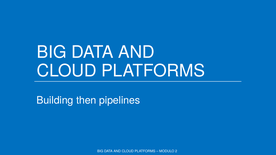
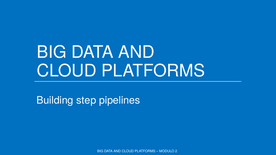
then: then -> step (86, 100)
